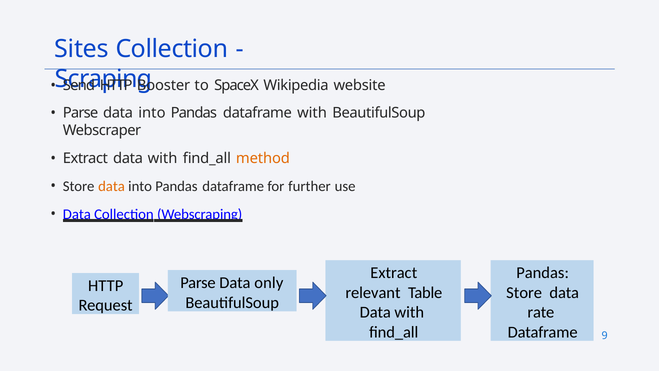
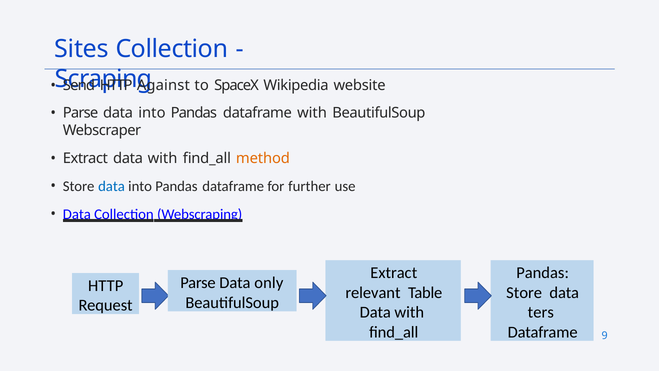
Booster: Booster -> Against (163, 85)
data colour: orange -> blue (111, 186)
rate: rate -> ters (541, 312)
